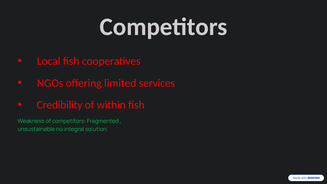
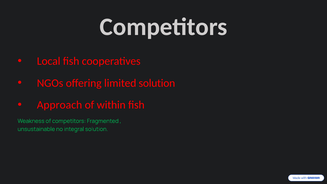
limited services: services -> solution (157, 83)
Credibility: Credibility -> Approach (59, 105)
